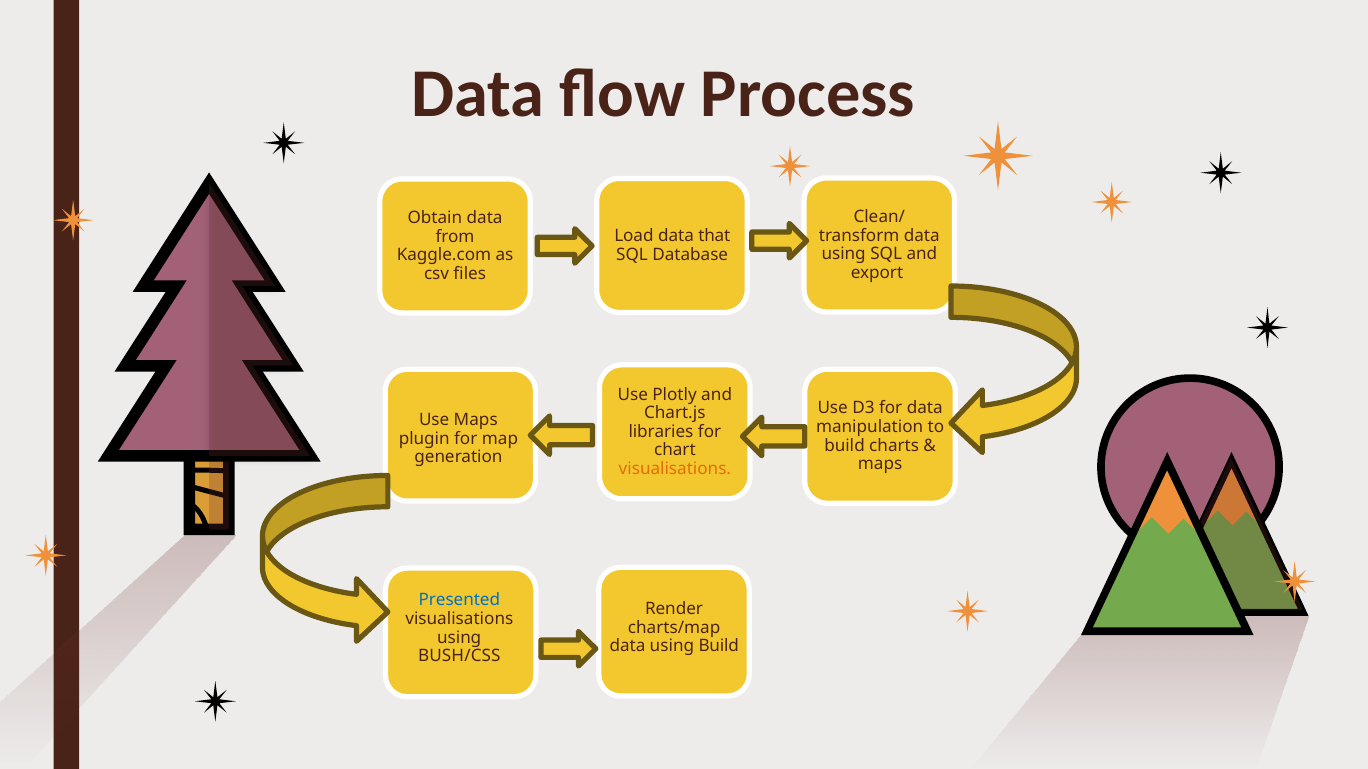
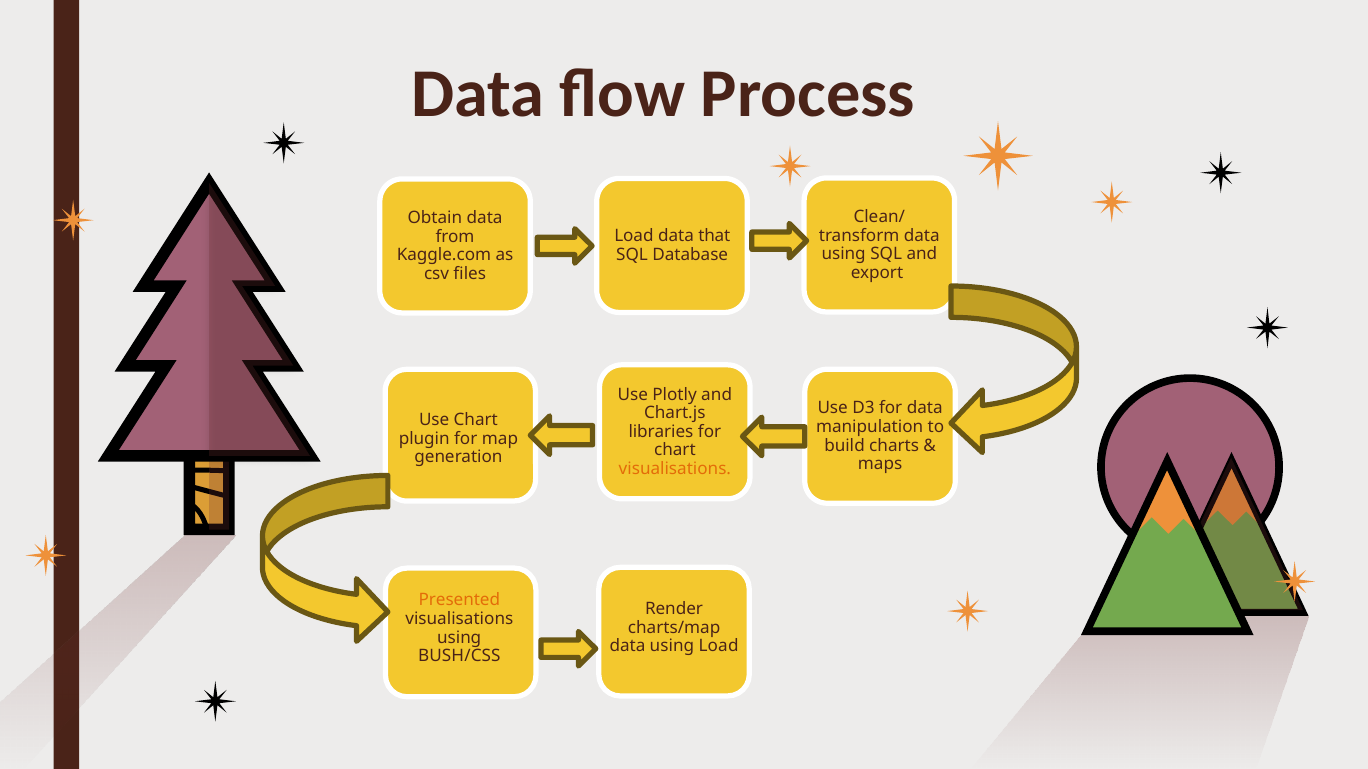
Use Maps: Maps -> Chart (476, 420)
Presented colour: blue -> orange (459, 601)
using Build: Build -> Load (719, 647)
